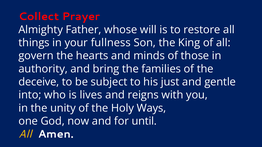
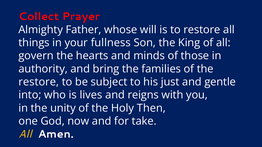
deceive: deceive -> restore (39, 82)
Ways: Ways -> Then (151, 108)
until: until -> take (144, 121)
